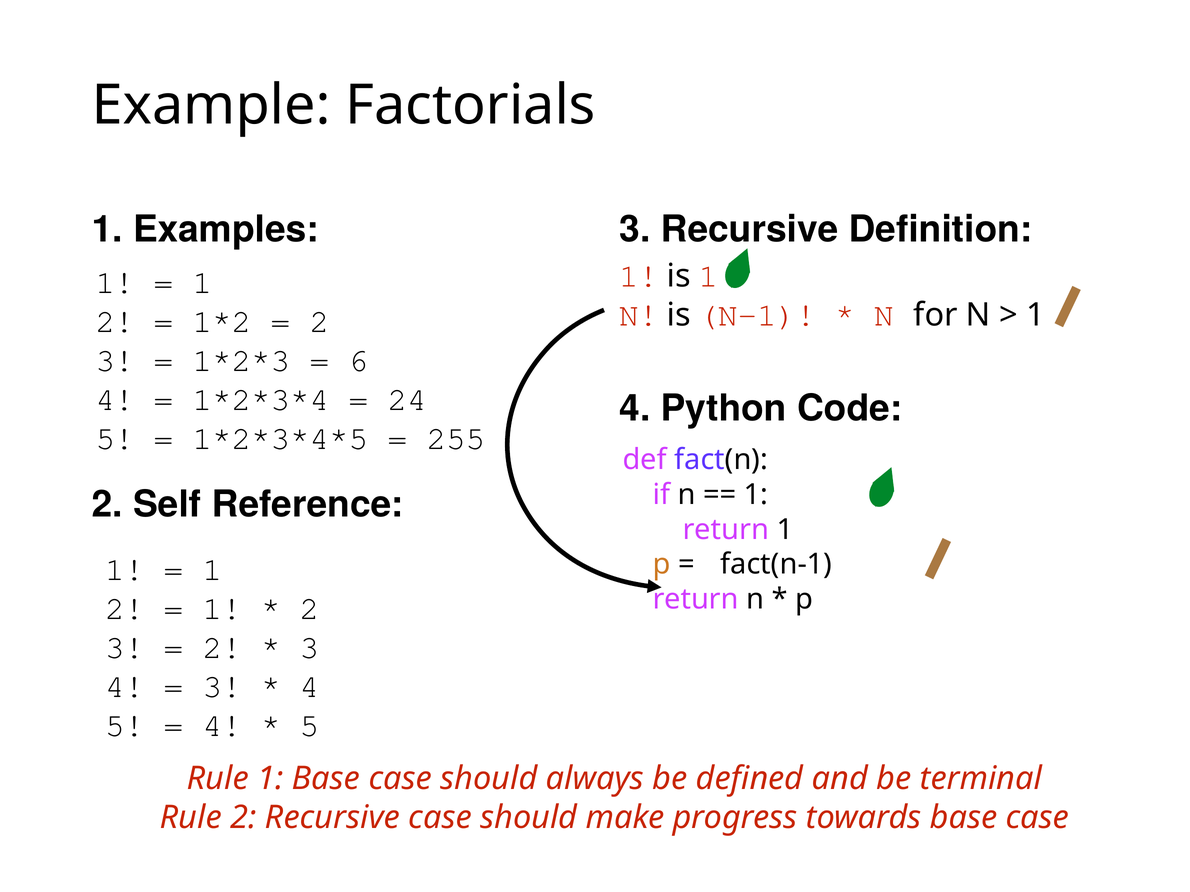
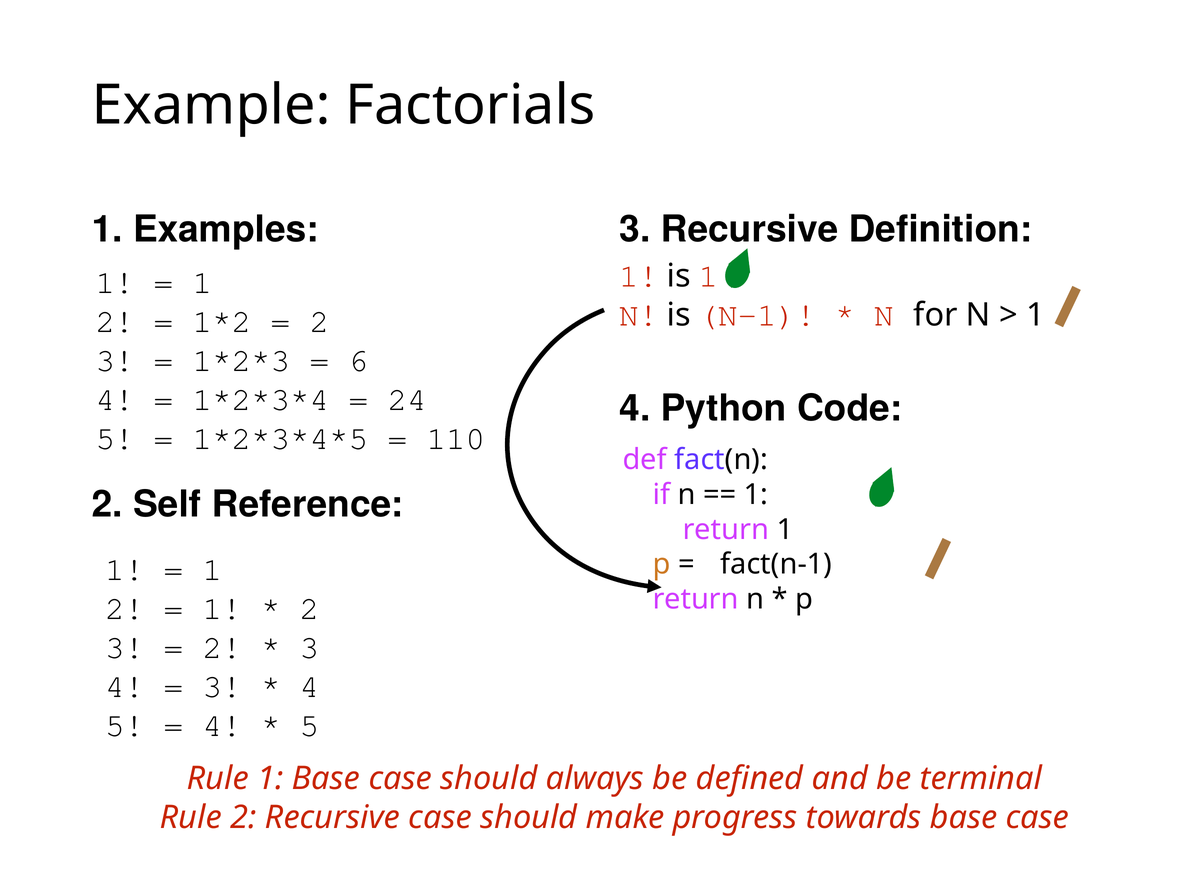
255: 255 -> 110 (456, 439)
